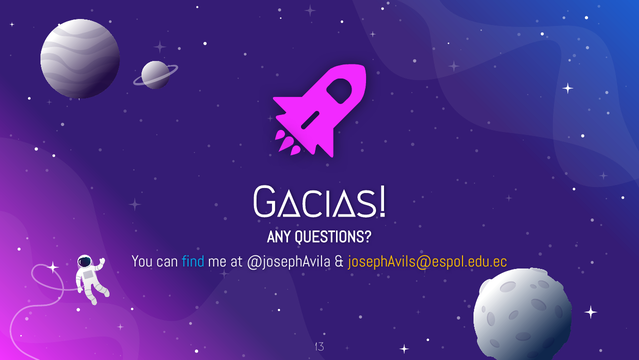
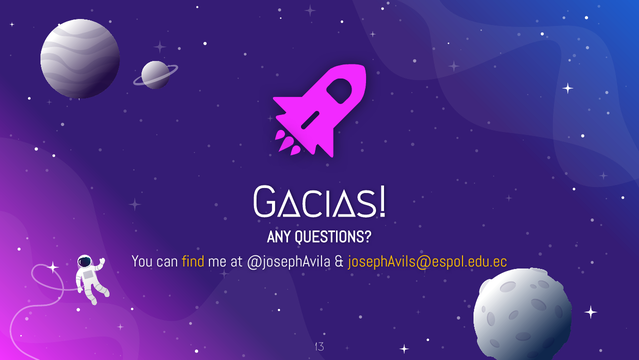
find colour: light blue -> yellow (193, 261)
